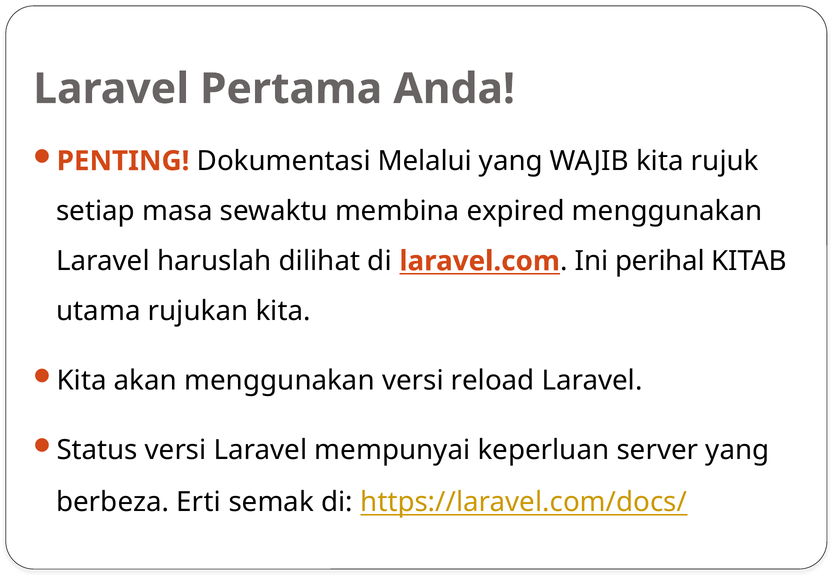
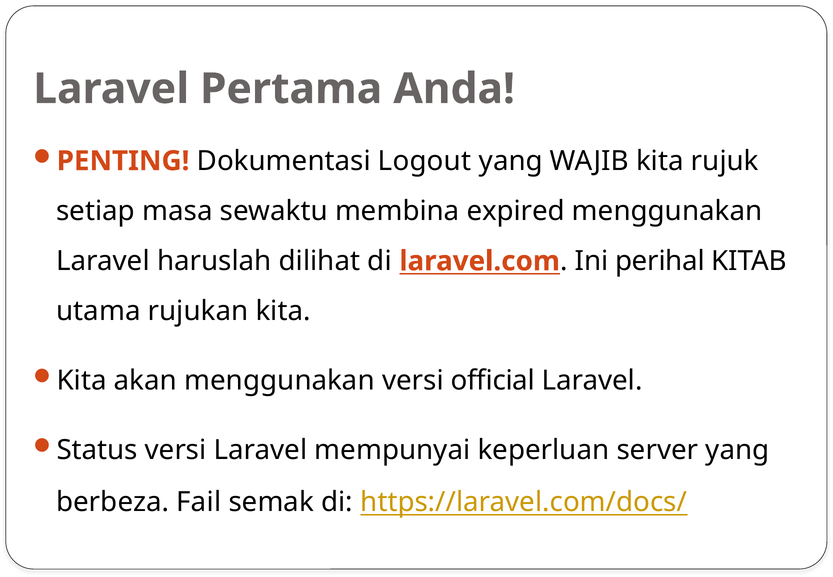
Melalui: Melalui -> Logout (425, 161)
reload: reload -> official (493, 380)
Erti: Erti -> Fail (199, 502)
